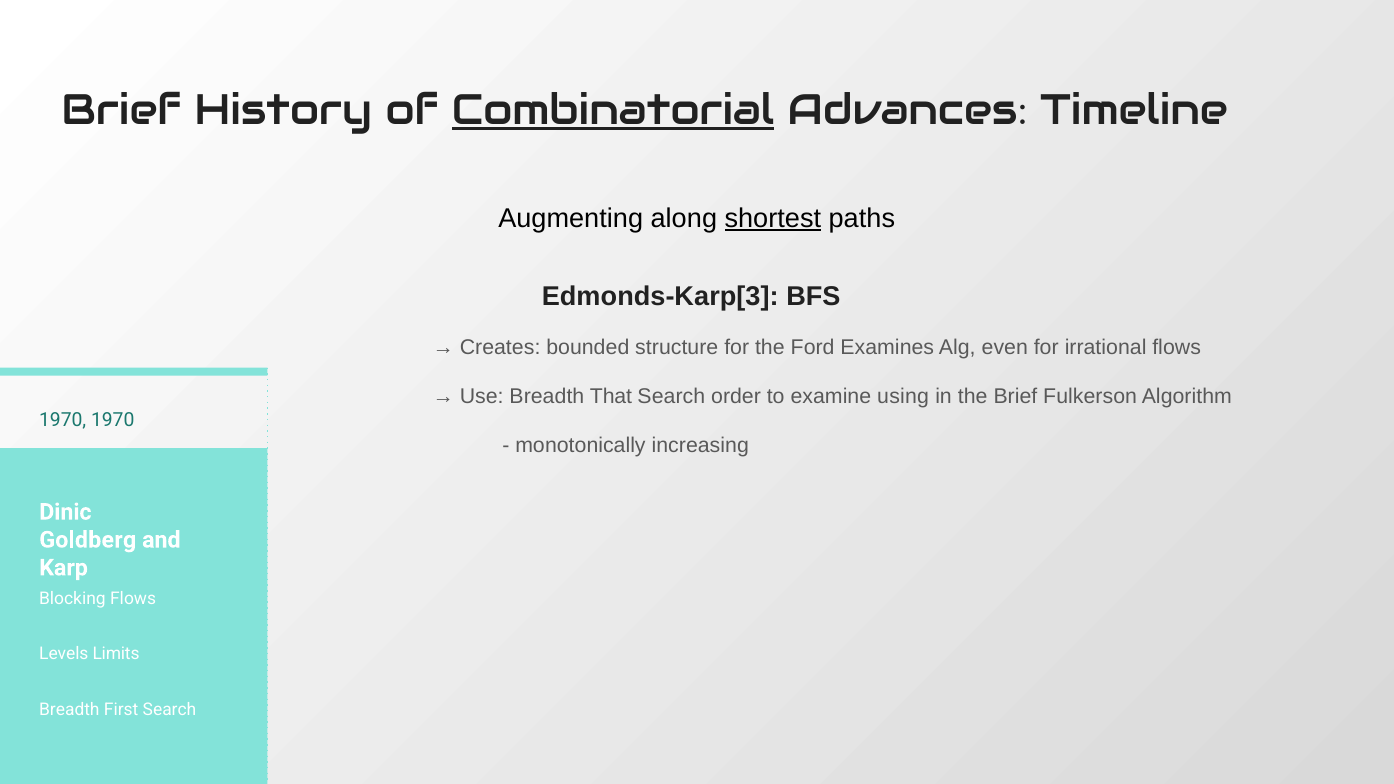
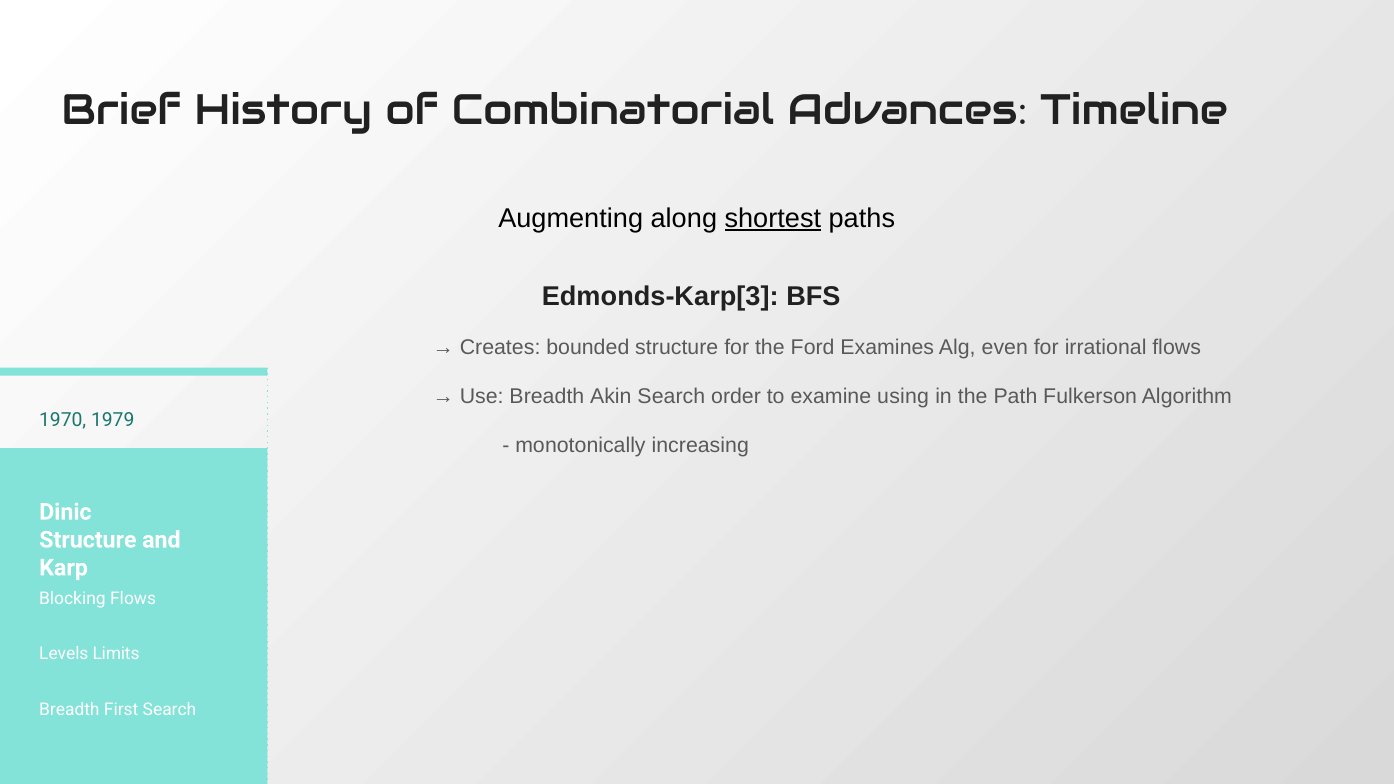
Combinatorial underline: present -> none (613, 110)
That: That -> Akin (611, 396)
the Brief: Brief -> Path (1015, 396)
1970 1970: 1970 -> 1979 (113, 420)
Goldberg: Goldberg -> Structure (88, 540)
